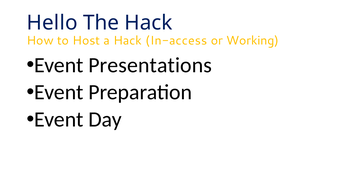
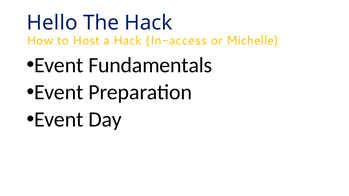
Working: Working -> Michelle (252, 41)
Presentations: Presentations -> Fundamentals (150, 65)
